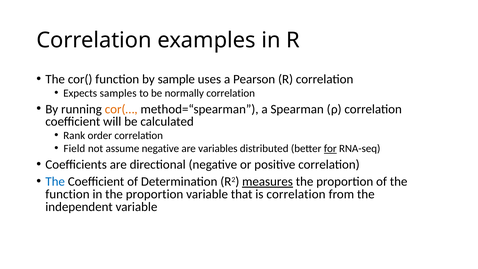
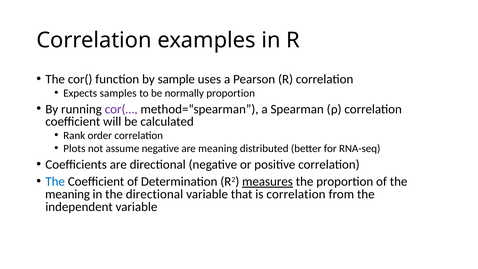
normally correlation: correlation -> proportion (231, 93)
cor(… colour: orange -> purple (121, 109)
Field: Field -> Plots (74, 148)
are variables: variables -> meaning (218, 148)
for underline: present -> none (330, 148)
function: function -> meaning (68, 194)
in the proportion: proportion -> directional (154, 194)
